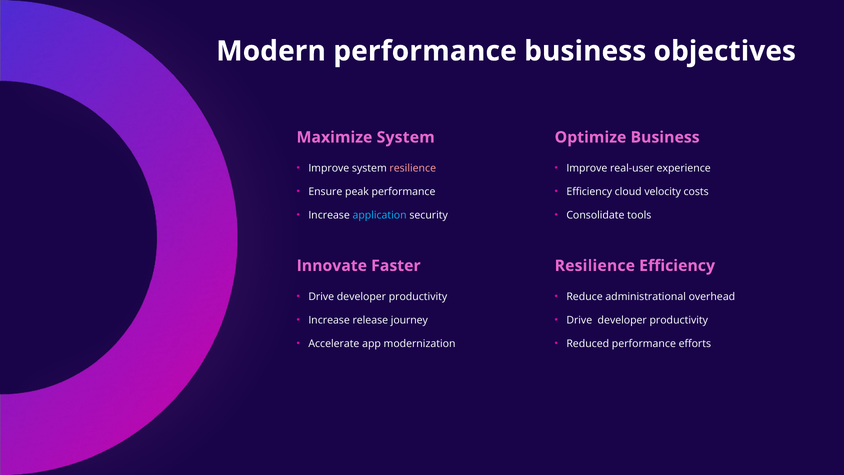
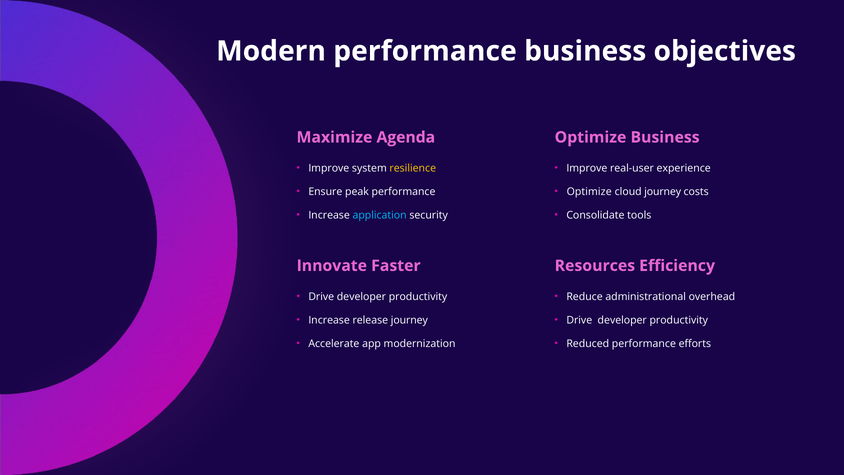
Maximize System: System -> Agenda (406, 137)
resilience colour: pink -> yellow (413, 168)
Efficiency: Efficiency -> Optimize (589, 192)
cloud velocity: velocity -> journey (663, 192)
Resilience: Resilience -> Resources (595, 266)
